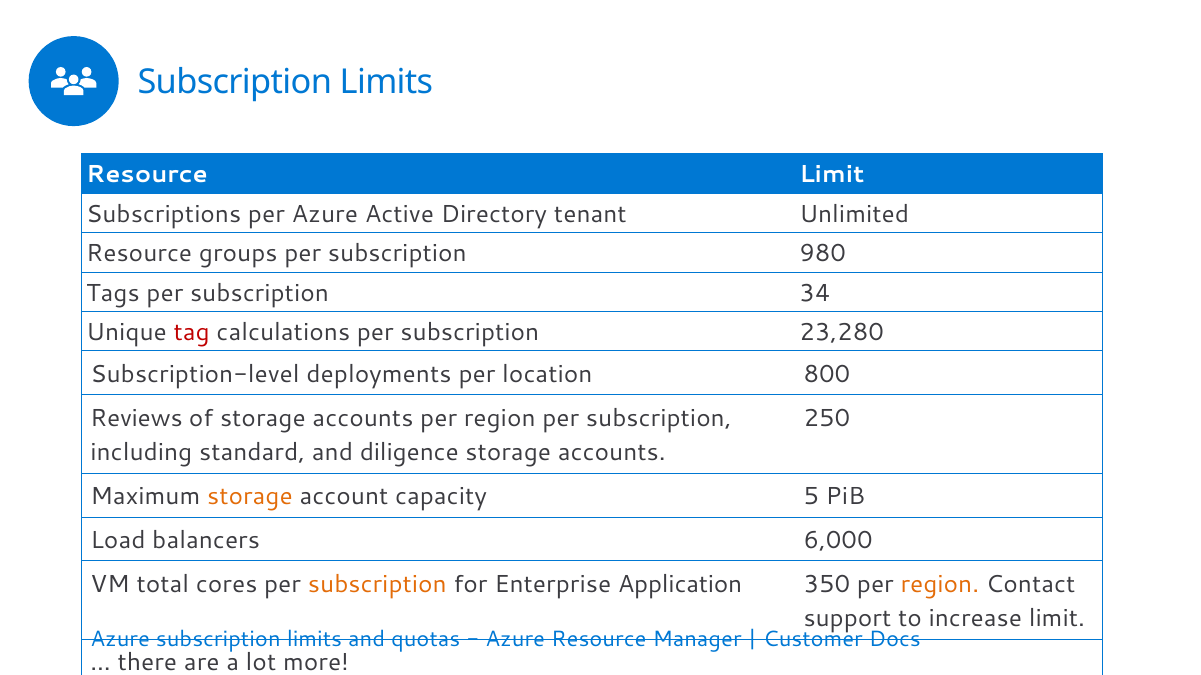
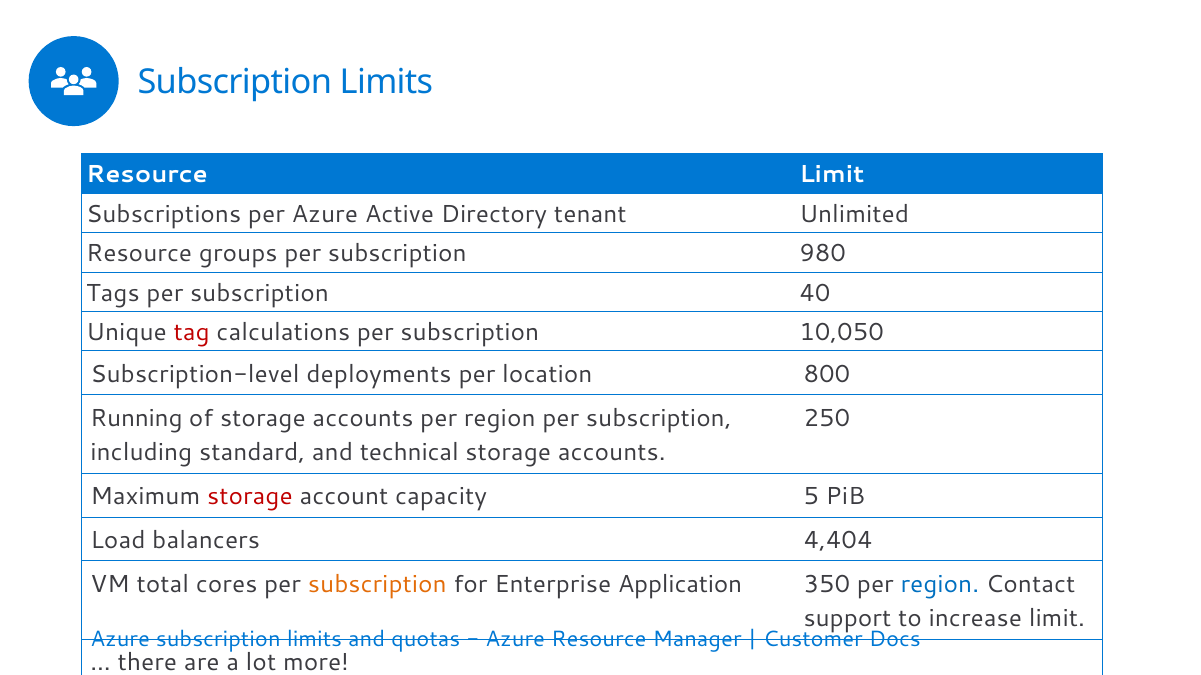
34: 34 -> 40 (815, 293)
23,280: 23,280 -> 10,050 (842, 333)
Reviews: Reviews -> Running (136, 418)
diligence: diligence -> technical (409, 453)
storage colour: orange -> red (250, 497)
6,000: 6,000 -> 4,404 (838, 541)
region colour: orange -> blue (940, 584)
